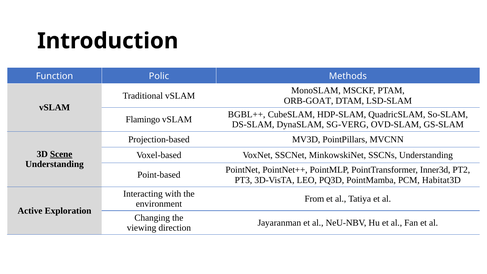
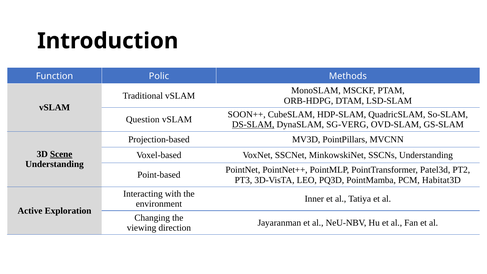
ORB-GOAT: ORB-GOAT -> ORB-HDPG (309, 101)
BGBL++: BGBL++ -> SOON++ (247, 114)
Flamingo: Flamingo -> Question (143, 120)
DS-SLAM underline: none -> present (253, 125)
Inner3d: Inner3d -> Patel3d (435, 170)
From: From -> Inner (314, 199)
